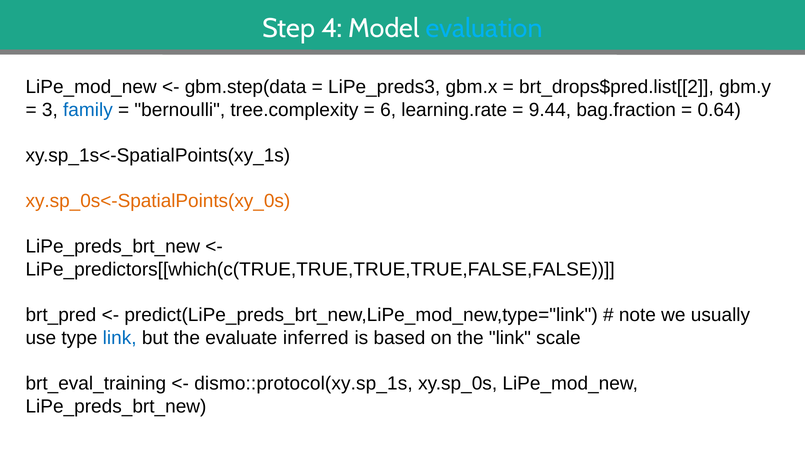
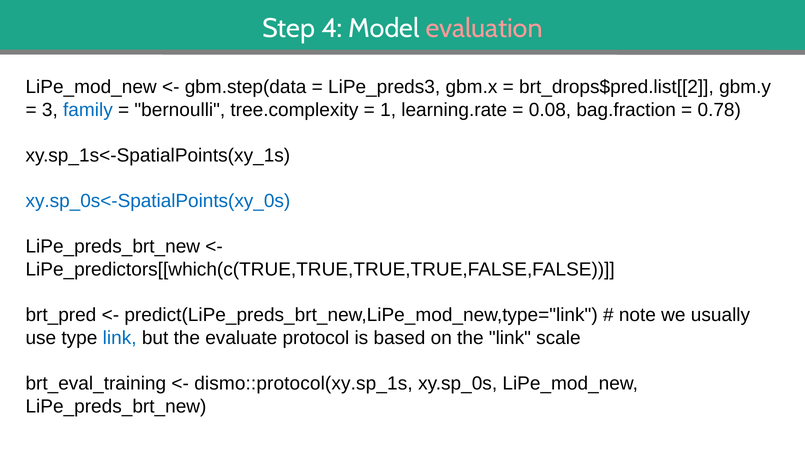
evaluation colour: light blue -> pink (484, 28)
6: 6 -> 1 (388, 110)
9.44: 9.44 -> 0.08 (550, 110)
0.64: 0.64 -> 0.78 (719, 110)
xy.sp_0s<-SpatialPoints(xy_0s colour: orange -> blue (158, 201)
inferred: inferred -> protocol (316, 338)
